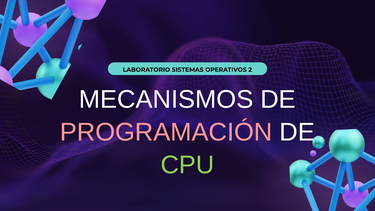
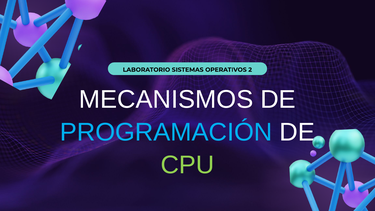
PROGRAMACIÓN colour: pink -> light blue (166, 132)
